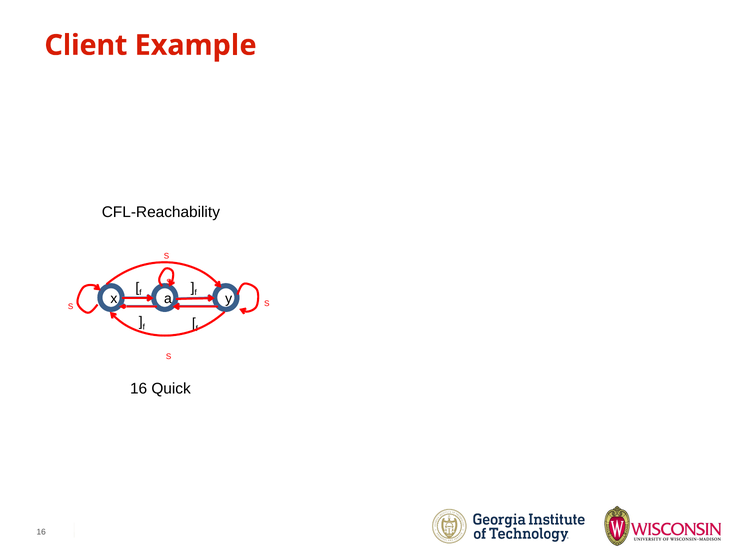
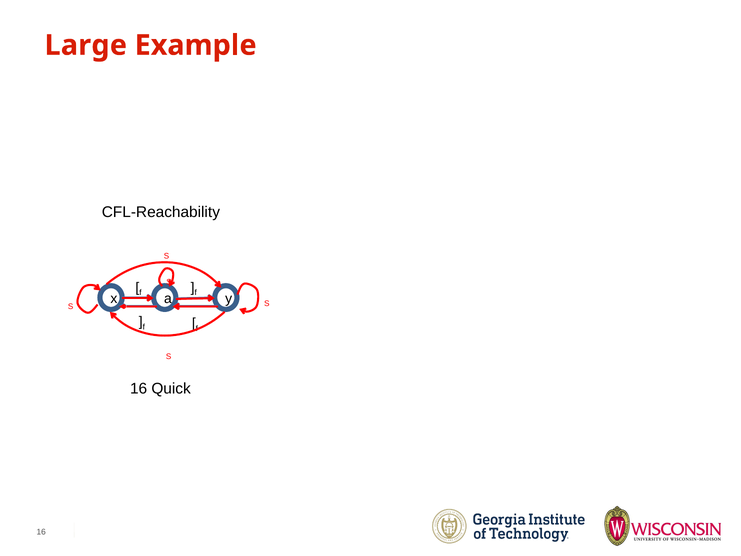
Client: Client -> Large (86, 45)
